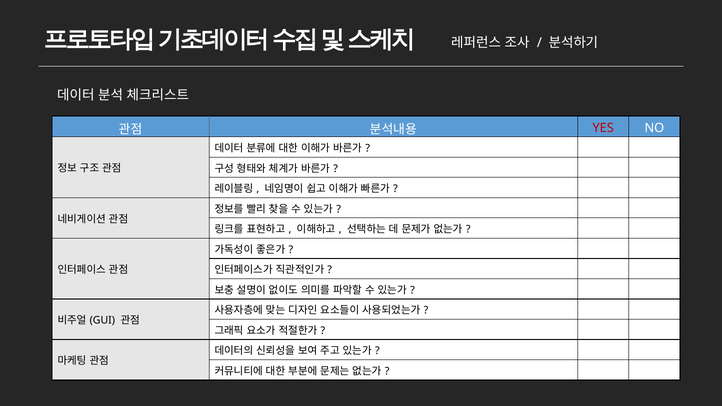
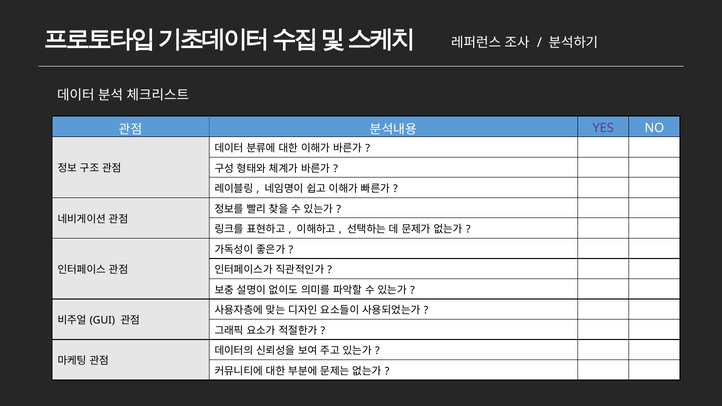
YES colour: red -> purple (603, 128)
